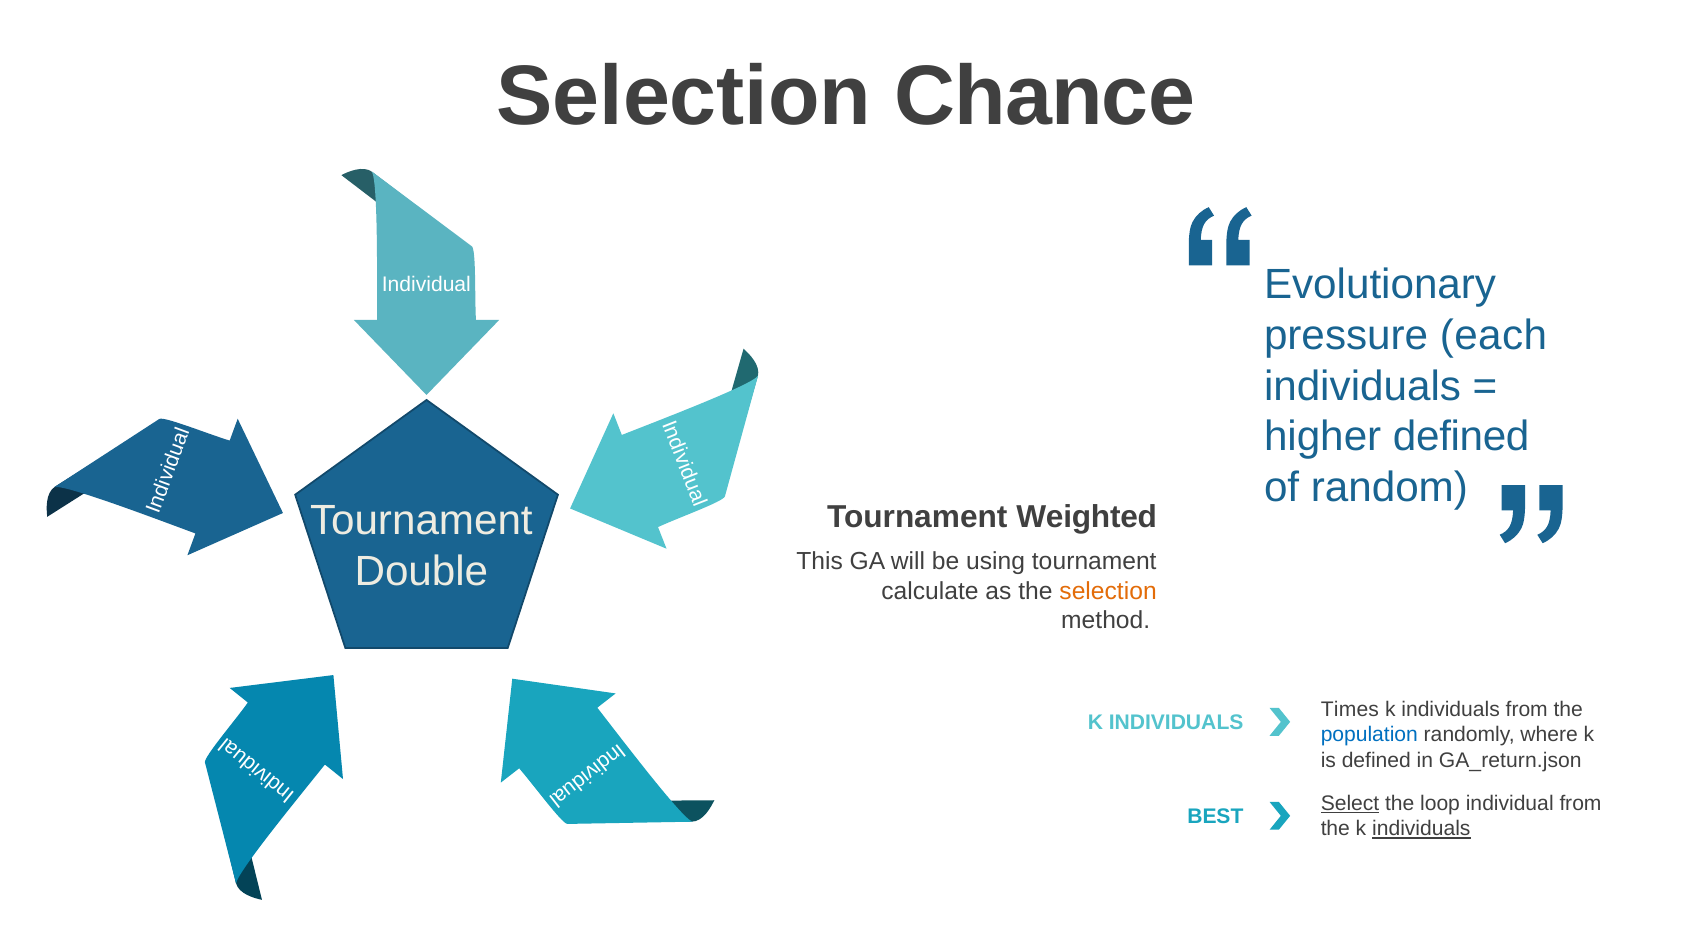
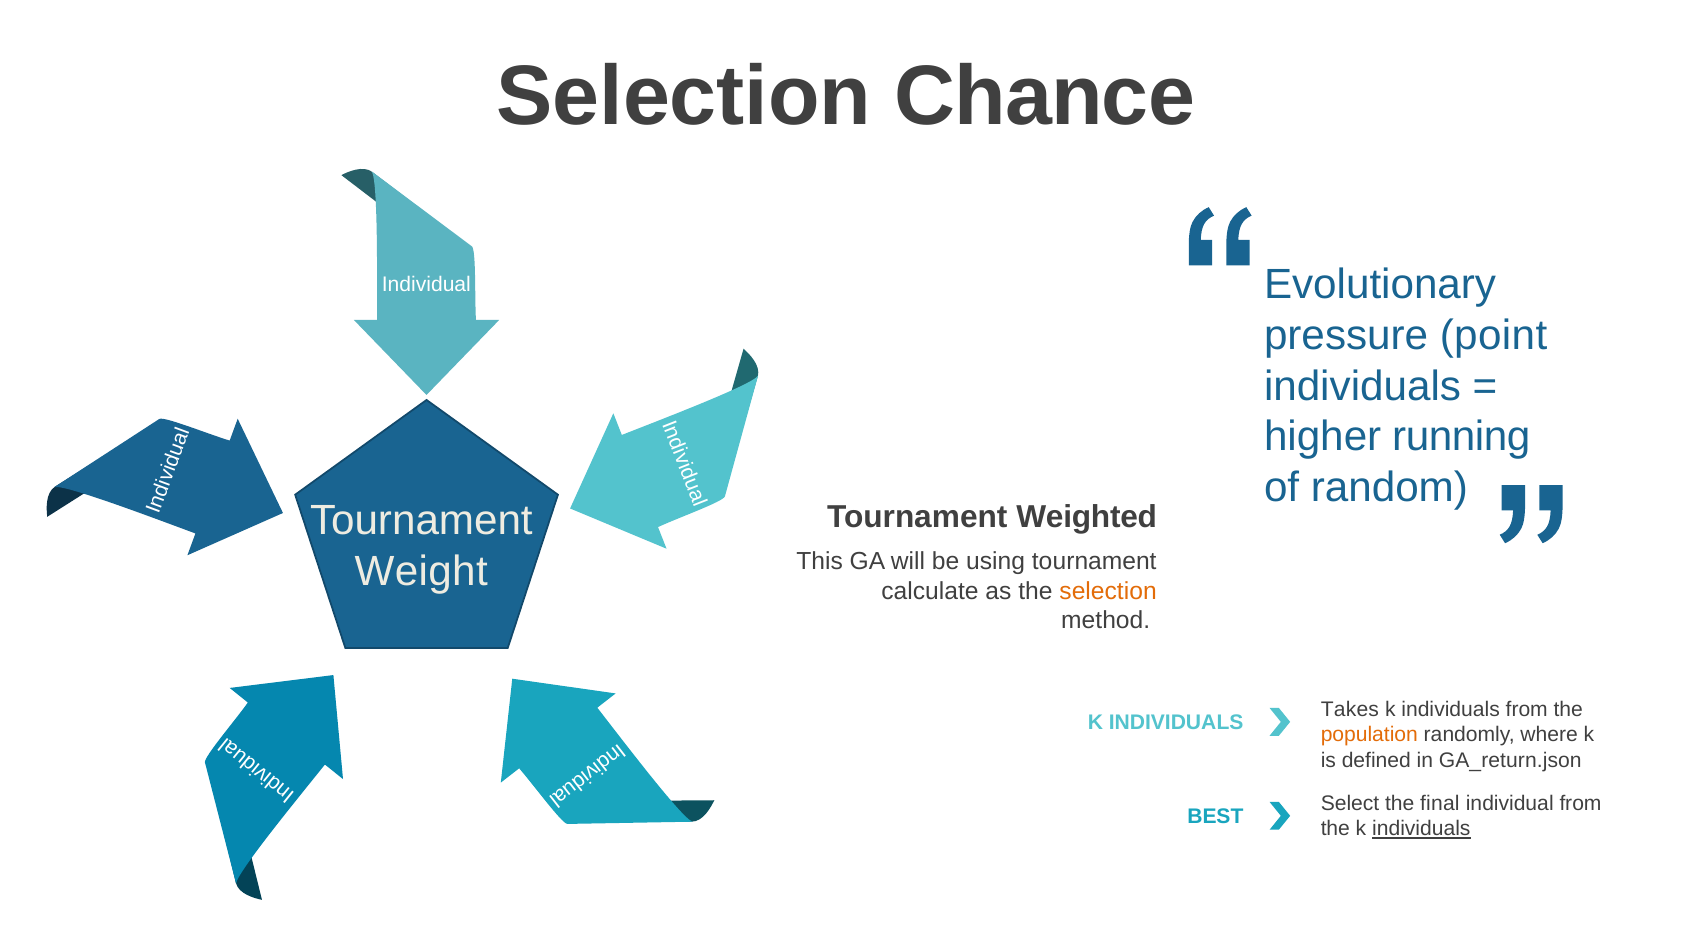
each: each -> point (1494, 335)
higher defined: defined -> running (1461, 437)
Double: Double -> Weight (421, 571)
Times: Times -> Takes (1350, 709)
population colour: blue -> orange (1369, 735)
Select underline: present -> none (1350, 803)
loop: loop -> final (1440, 803)
